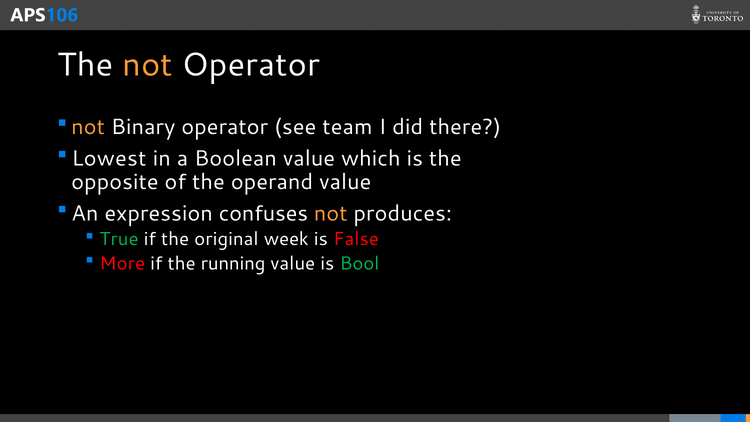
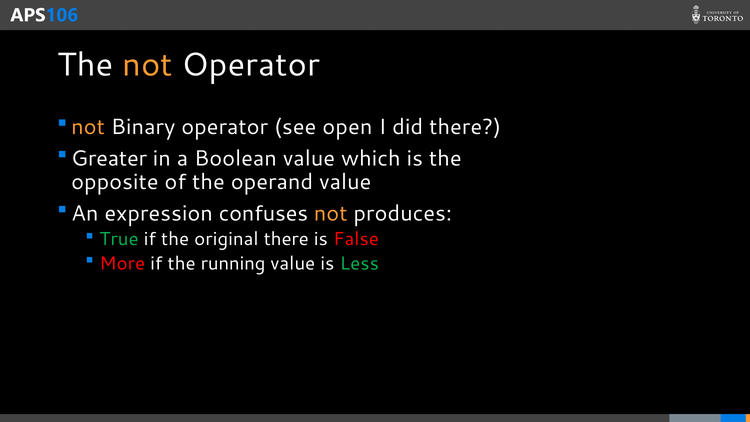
team: team -> open (347, 127)
Lowest: Lowest -> Greater (109, 158)
original week: week -> there (286, 239)
Bool: Bool -> Less (359, 263)
